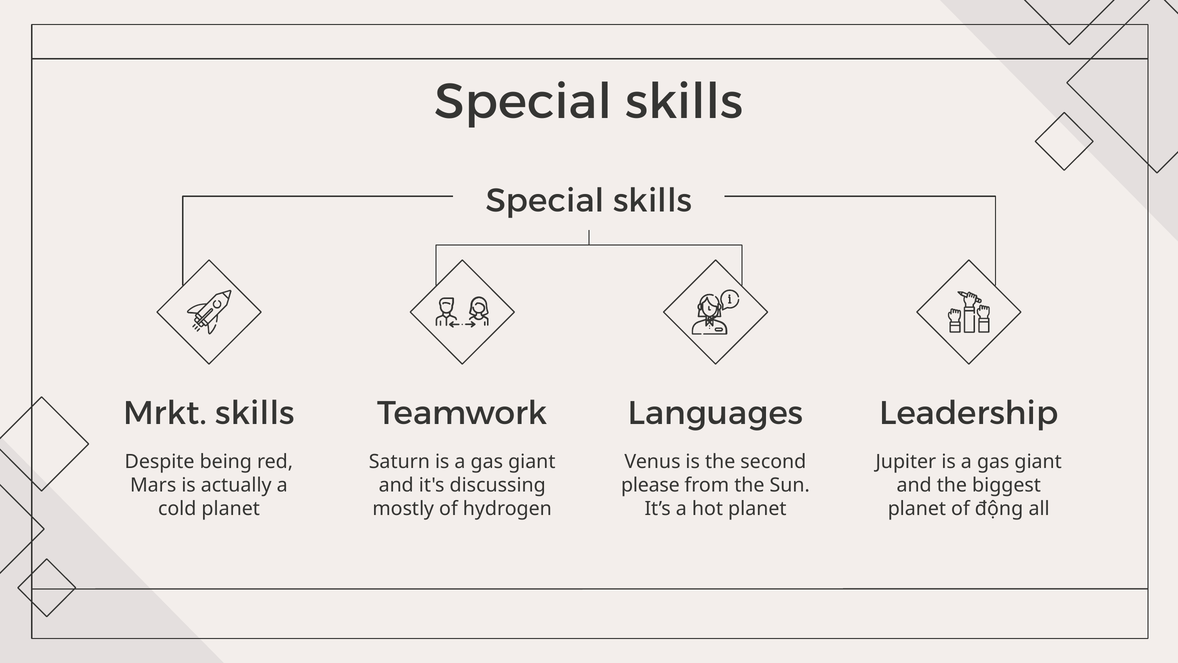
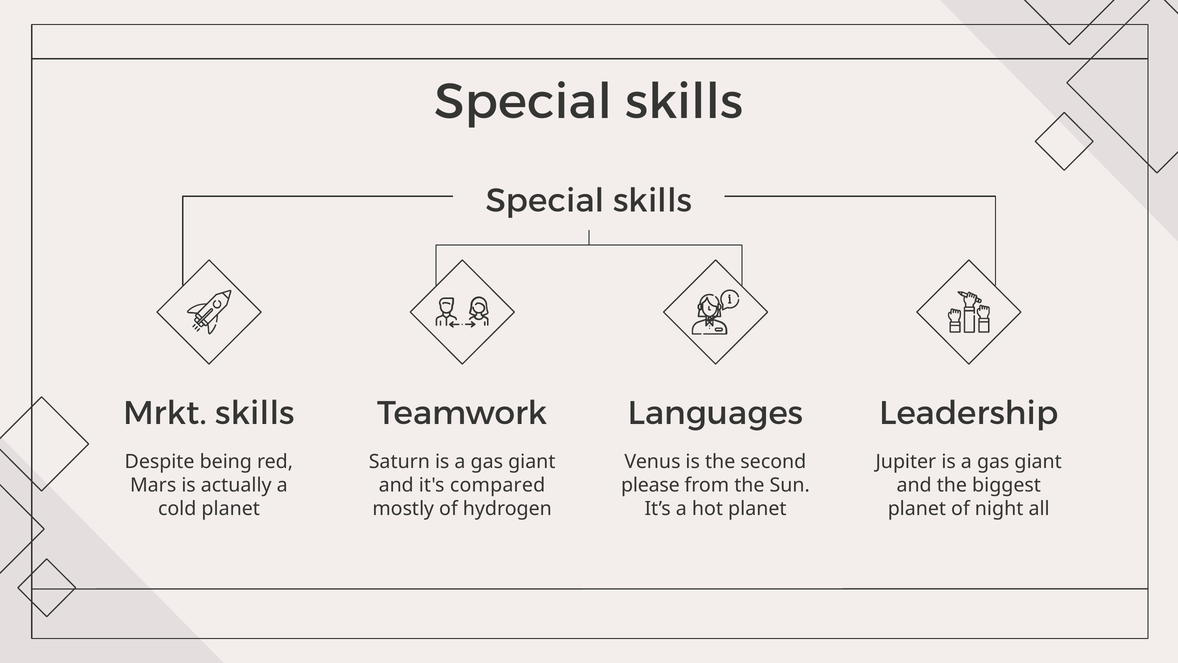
discussing: discussing -> compared (498, 485)
động: động -> night (999, 509)
